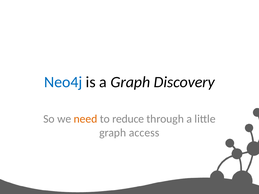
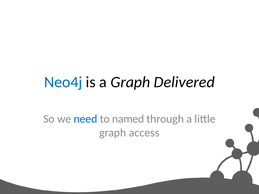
Discovery: Discovery -> Delivered (184, 82)
need colour: orange -> blue (86, 119)
reduce: reduce -> named (128, 119)
